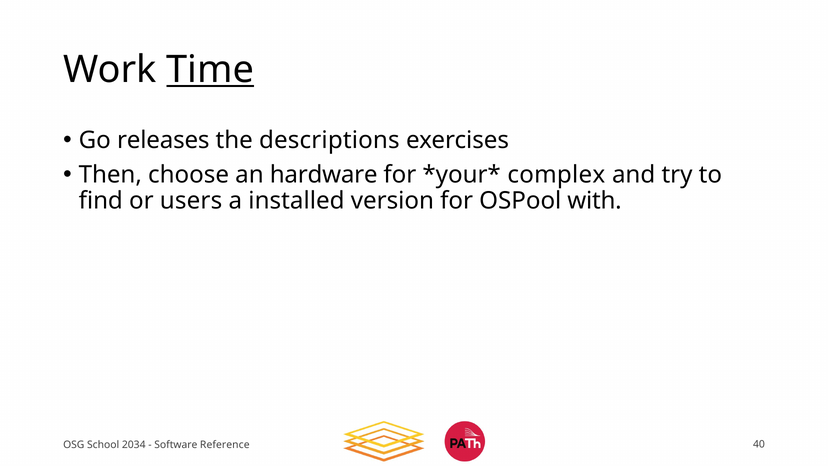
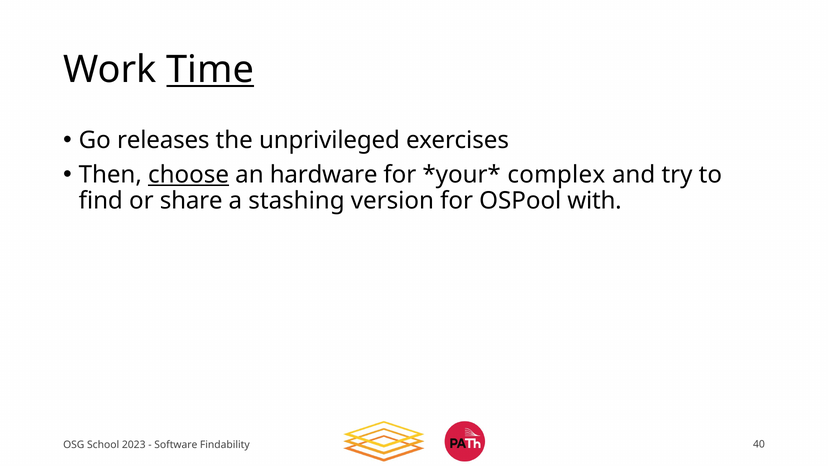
descriptions: descriptions -> unprivileged (329, 140)
choose underline: none -> present (189, 175)
users: users -> share (191, 201)
installed: installed -> stashing (296, 201)
2034: 2034 -> 2023 (134, 445)
Reference: Reference -> Findability (225, 445)
